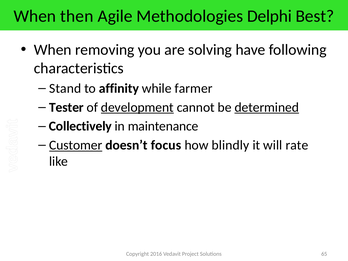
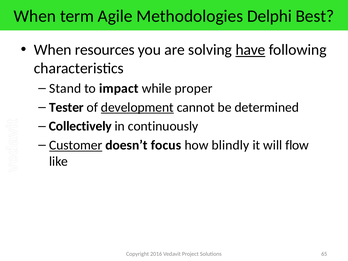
then: then -> term (77, 16)
removing: removing -> resources (105, 50)
have underline: none -> present (250, 50)
affinity: affinity -> impact (119, 88)
farmer: farmer -> proper (194, 88)
determined underline: present -> none (267, 107)
maintenance: maintenance -> continuously (163, 126)
rate: rate -> flow (297, 145)
